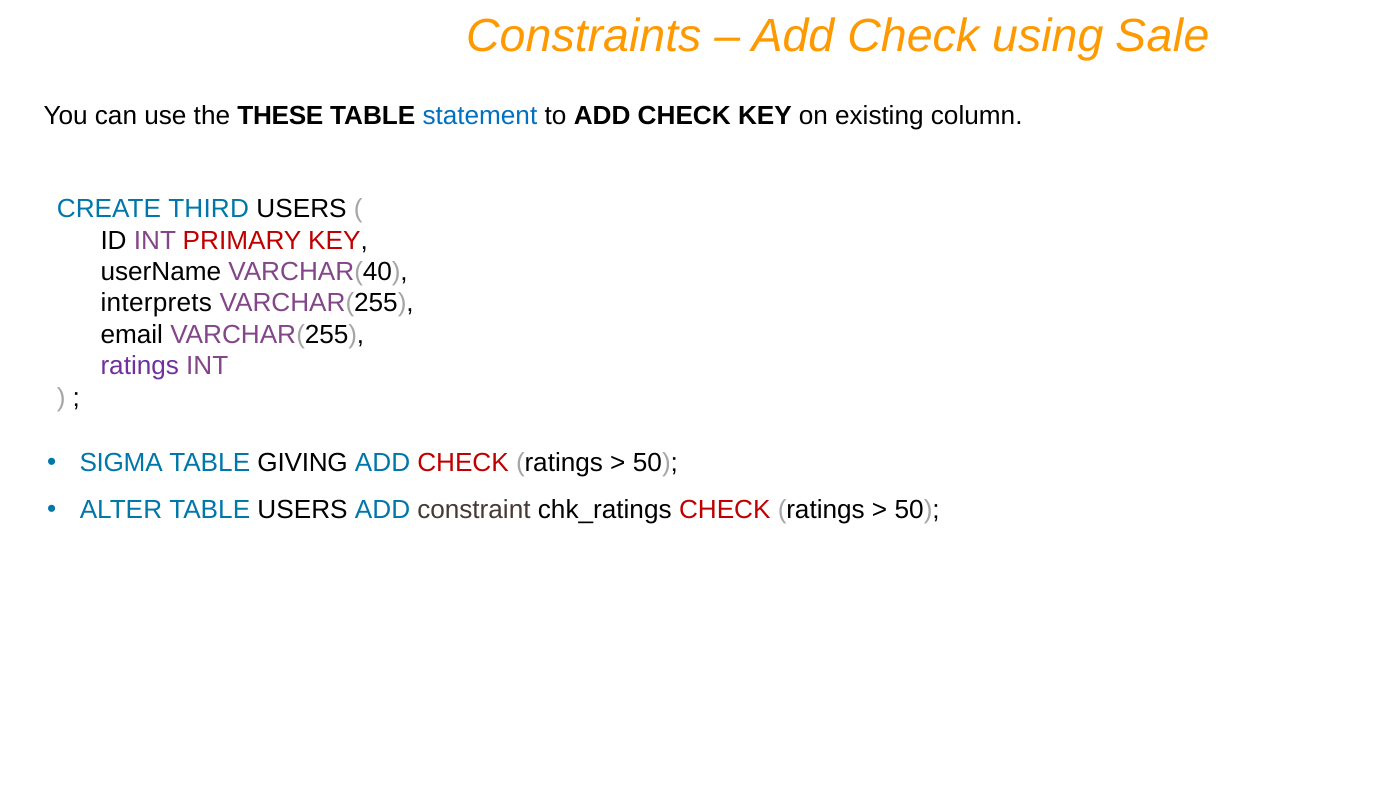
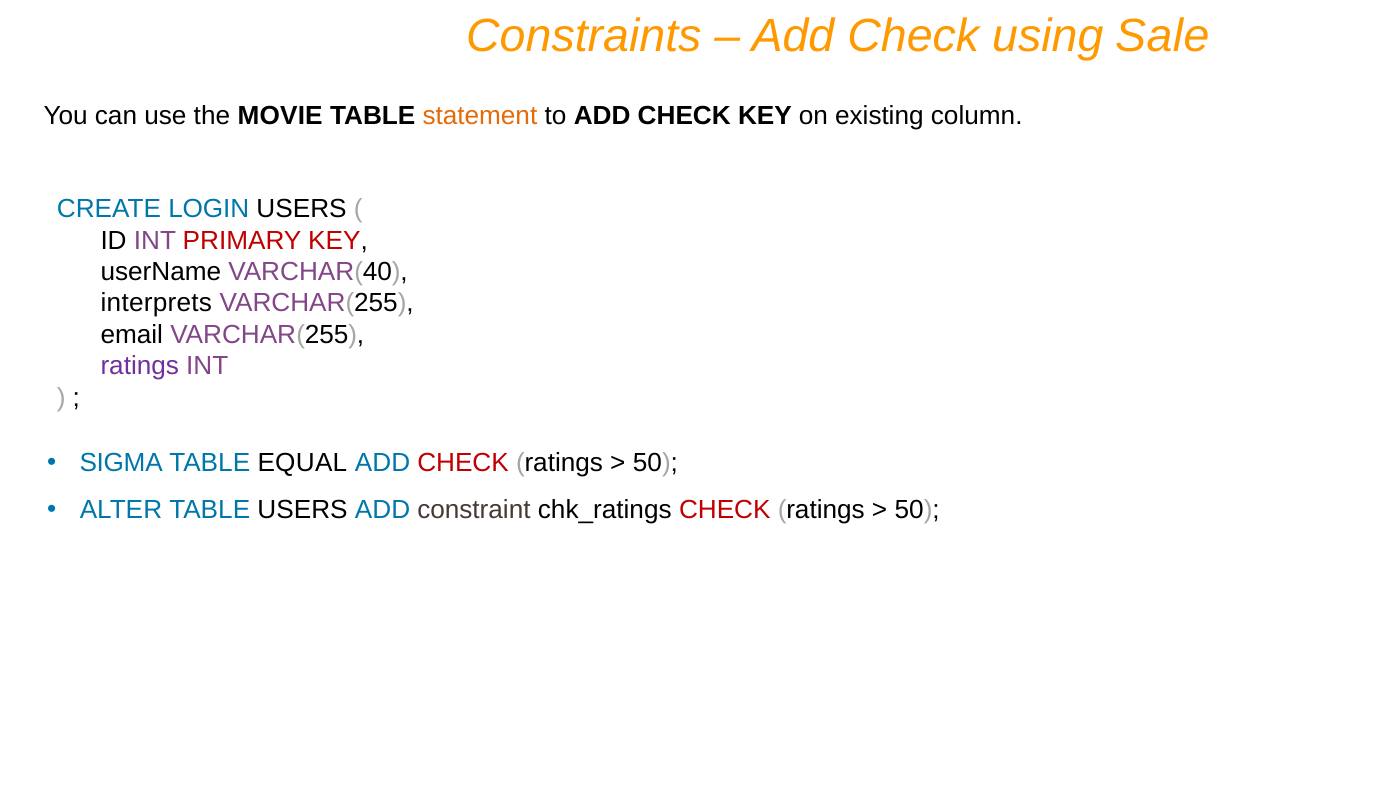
THESE: THESE -> MOVIE (280, 116)
statement colour: blue -> orange (480, 116)
THIRD: THIRD -> LOGIN (209, 209)
GIVING: GIVING -> EQUAL (302, 463)
